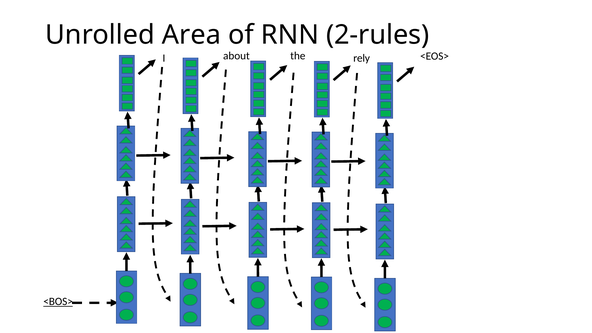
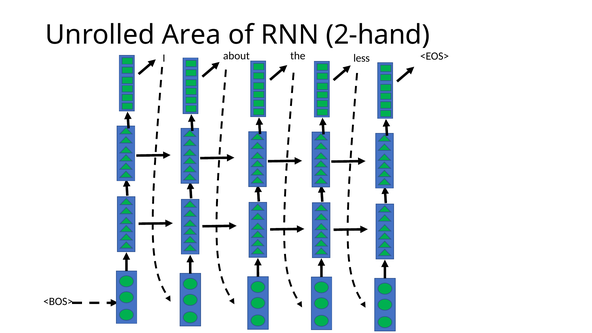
2-rules: 2-rules -> 2-hand (378, 35)
rely: rely -> less (362, 58)
<BOS> underline: present -> none (58, 301)
